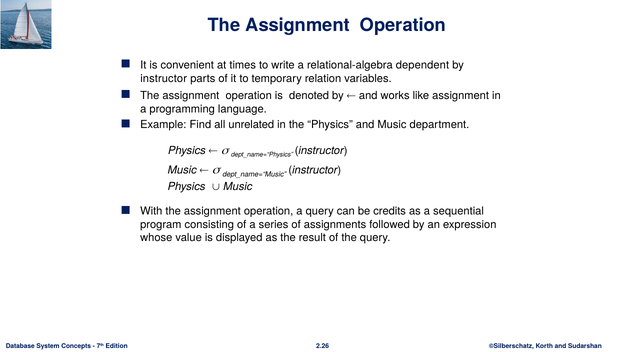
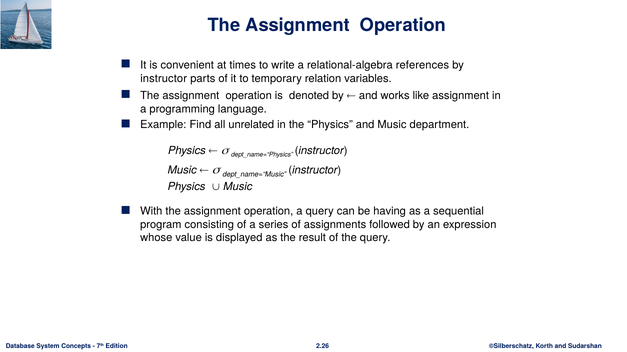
dependent: dependent -> references (422, 65)
credits: credits -> having (390, 212)
